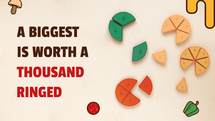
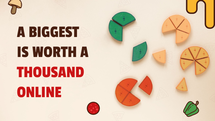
RINGED: RINGED -> ONLINE (39, 92)
